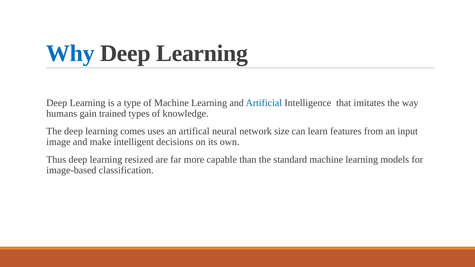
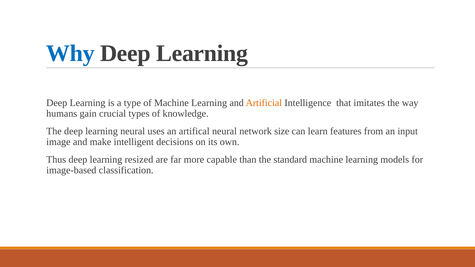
Artificial colour: blue -> orange (264, 103)
trained: trained -> crucial (113, 114)
learning comes: comes -> neural (133, 131)
